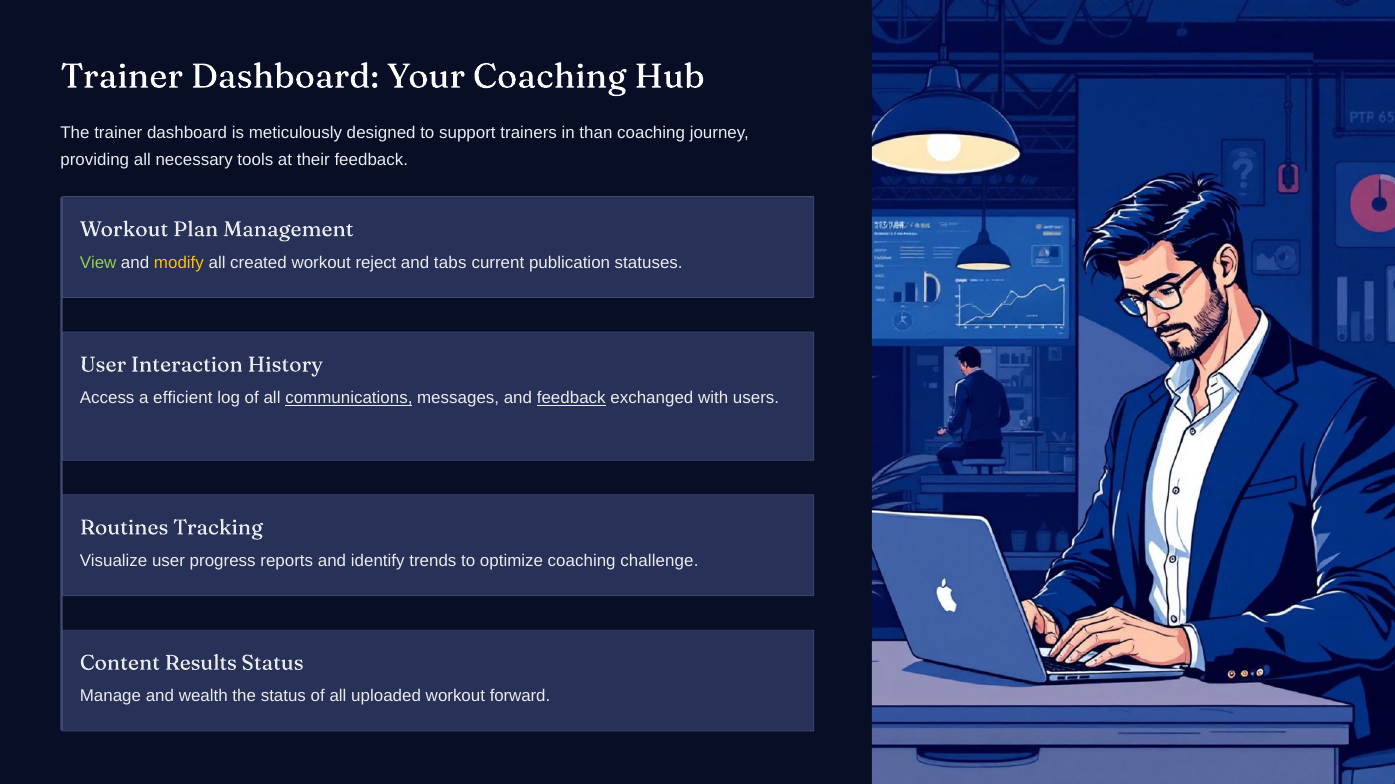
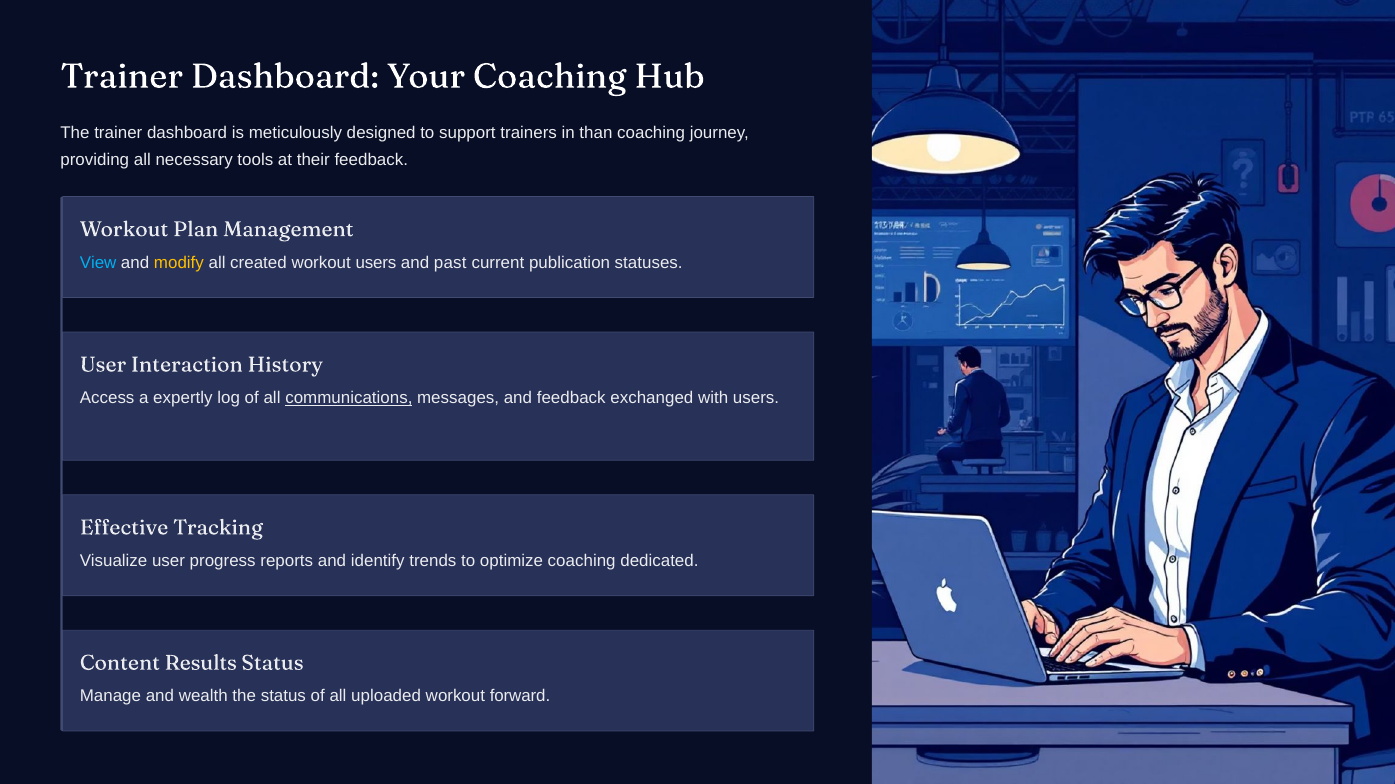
View colour: light green -> light blue (98, 263)
workout reject: reject -> users (376, 263)
tabs: tabs -> past (450, 263)
efficient: efficient -> expertly (183, 398)
feedback underline: present -> none (571, 398)
Routines: Routines -> Effective (124, 528)
challenge: challenge -> dedicated (659, 562)
